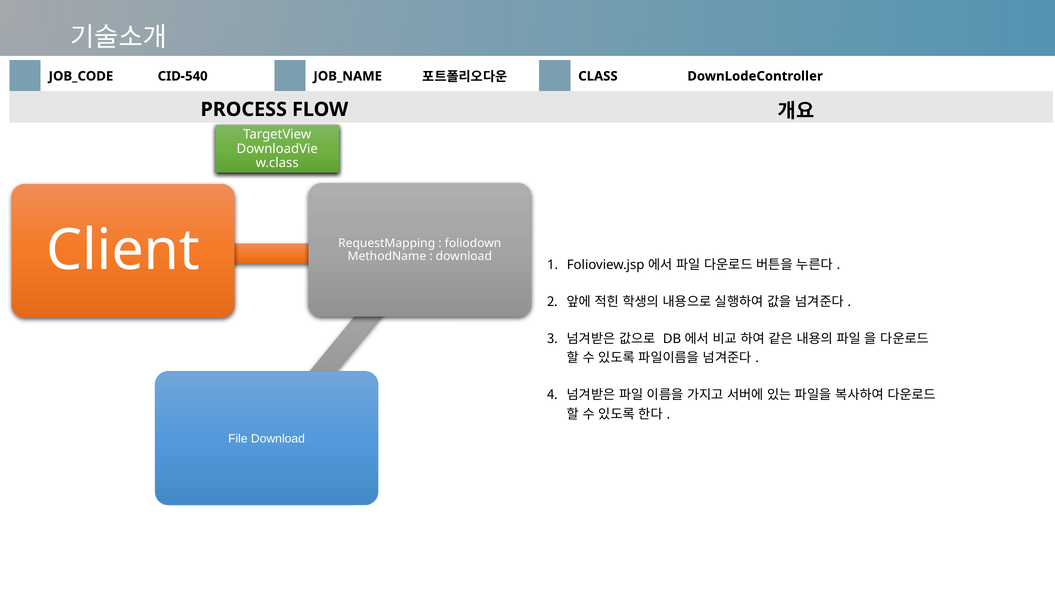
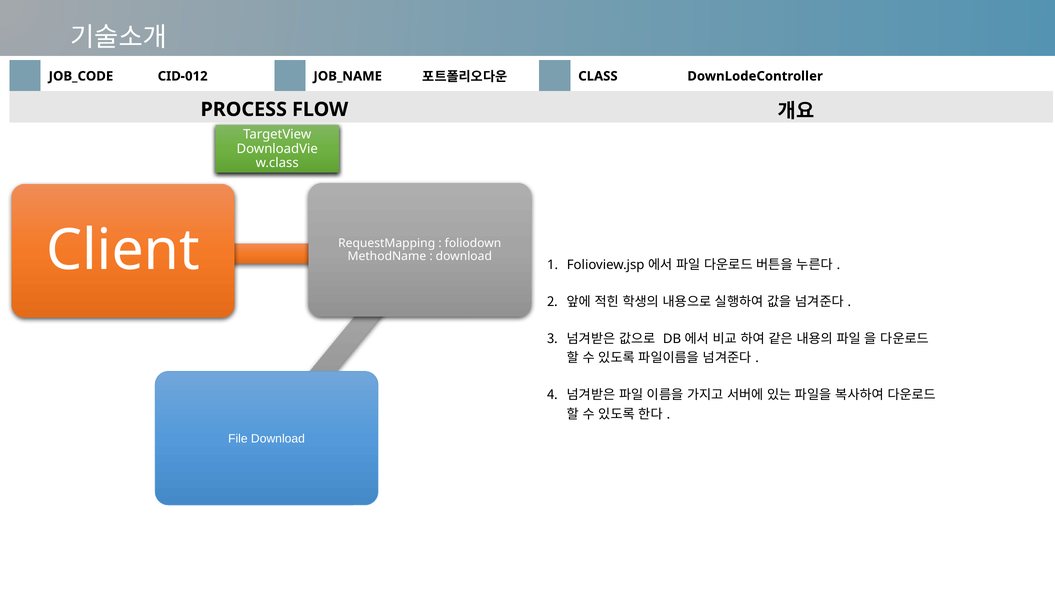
CID-540: CID-540 -> CID-012 (183, 76)
